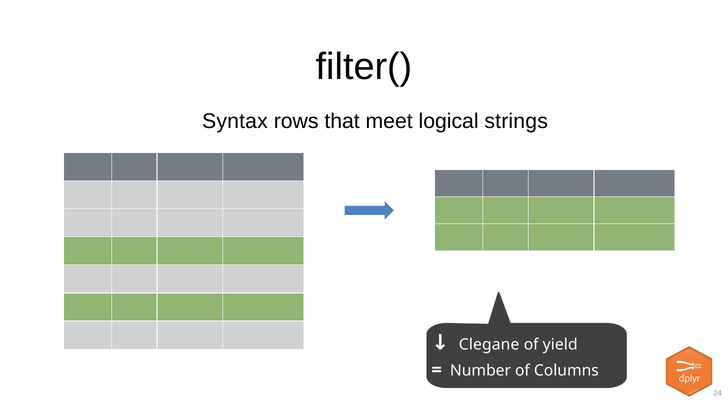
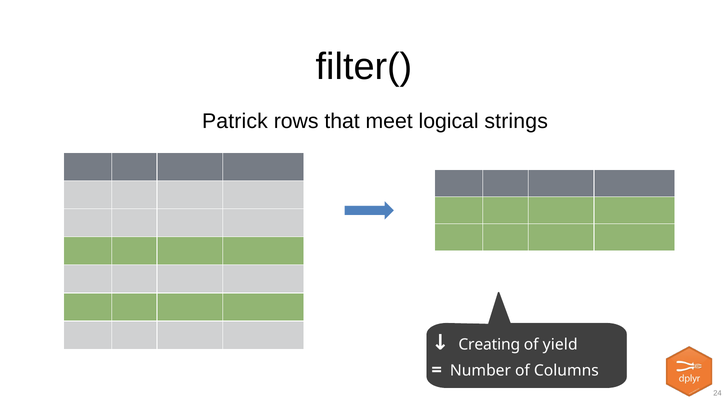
Syntax: Syntax -> Patrick (235, 121)
Clegane: Clegane -> Creating (489, 345)
